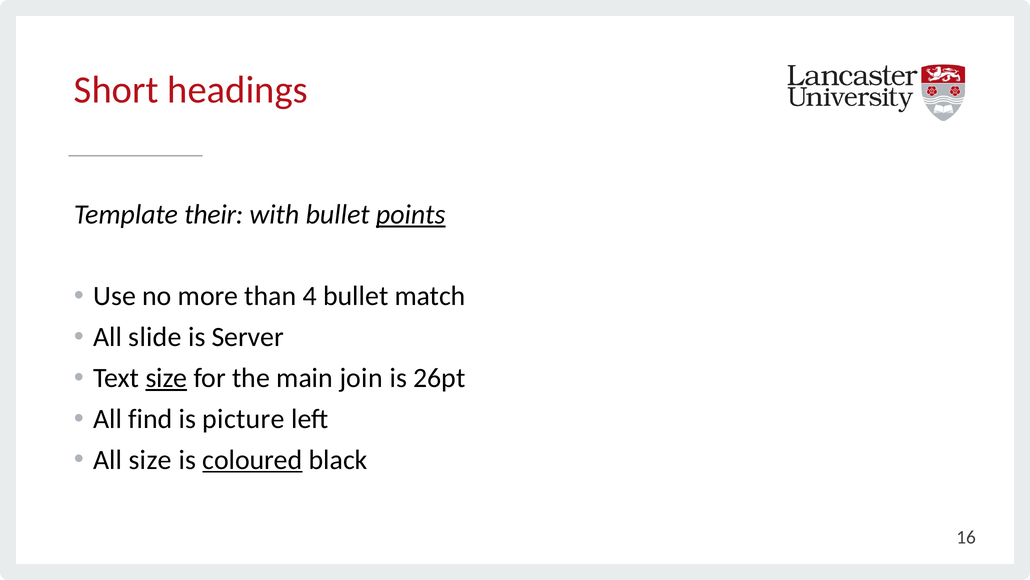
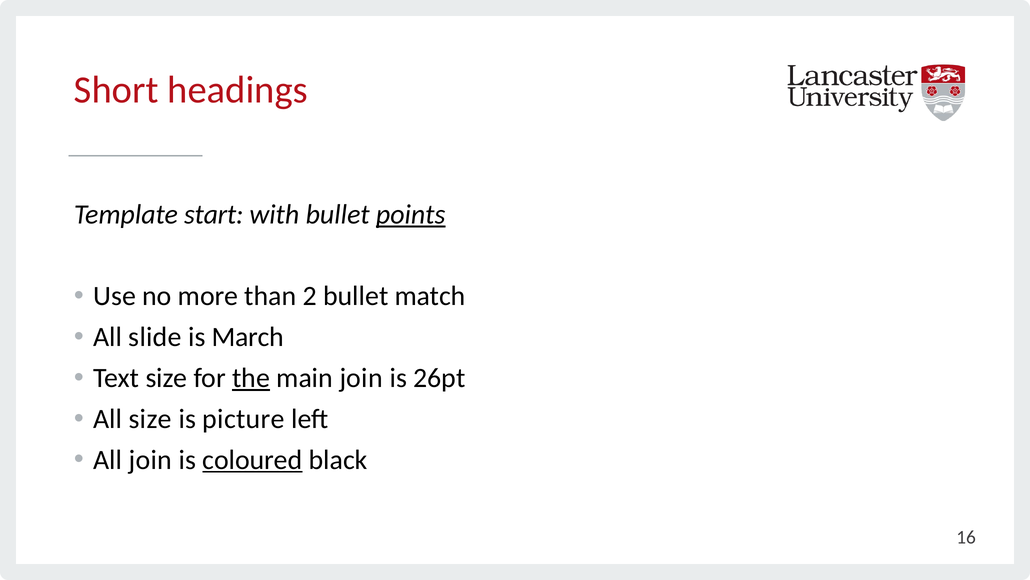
their: their -> start (214, 214)
4: 4 -> 2 (310, 296)
Server: Server -> March (248, 337)
size underline: present -> none (166, 378)
the underline: none -> present (251, 378)
All find: find -> size (150, 418)
All size: size -> join (150, 459)
